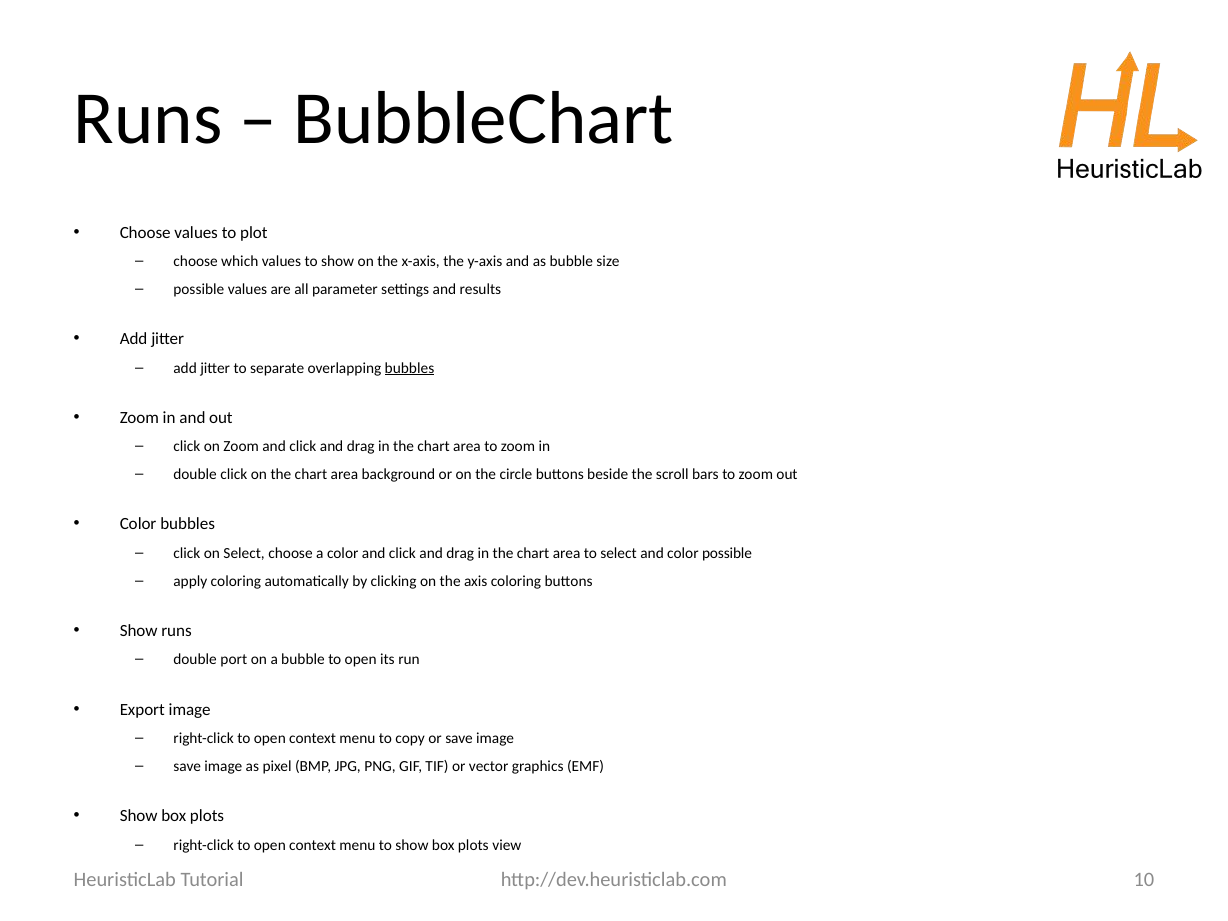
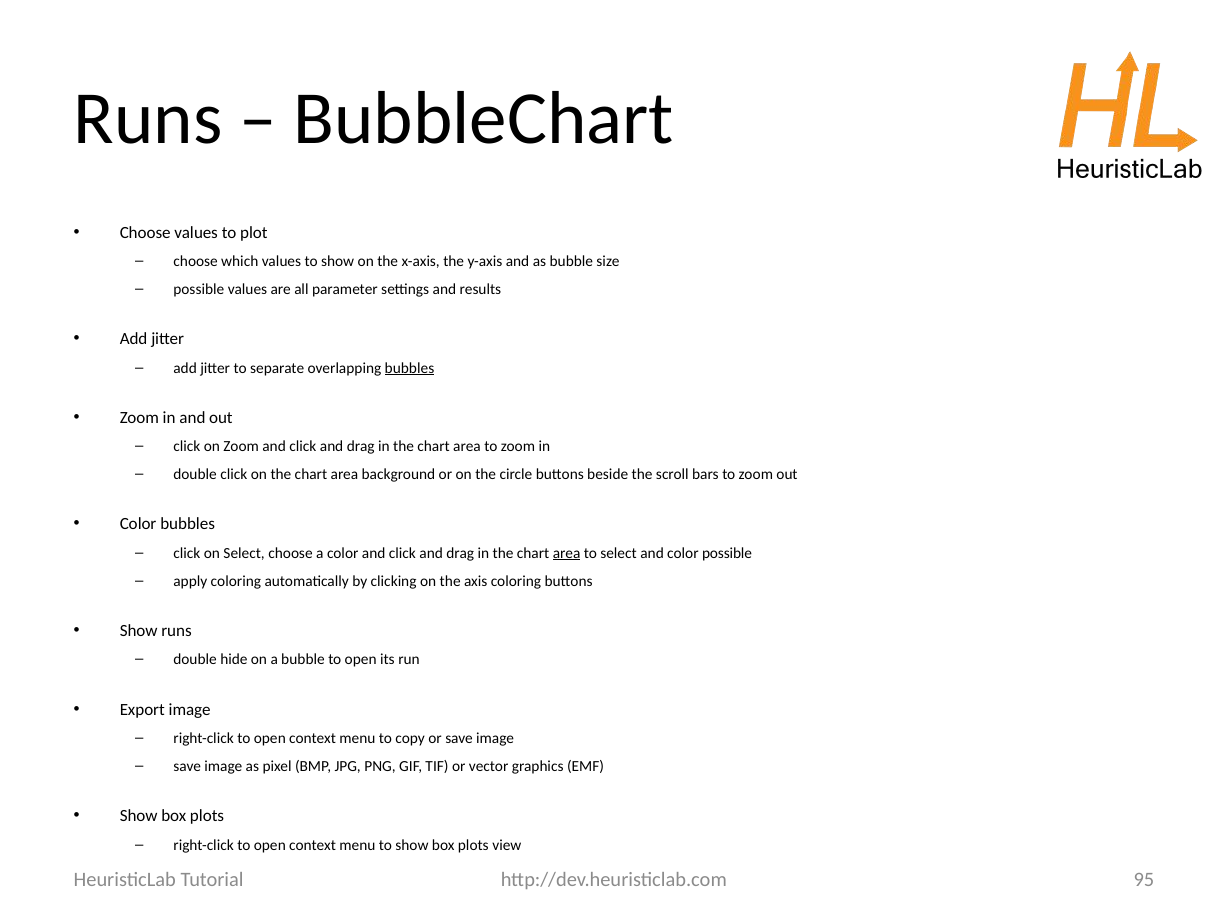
area underline: none -> present (567, 553)
port: port -> hide (234, 660)
10: 10 -> 95 (1144, 879)
